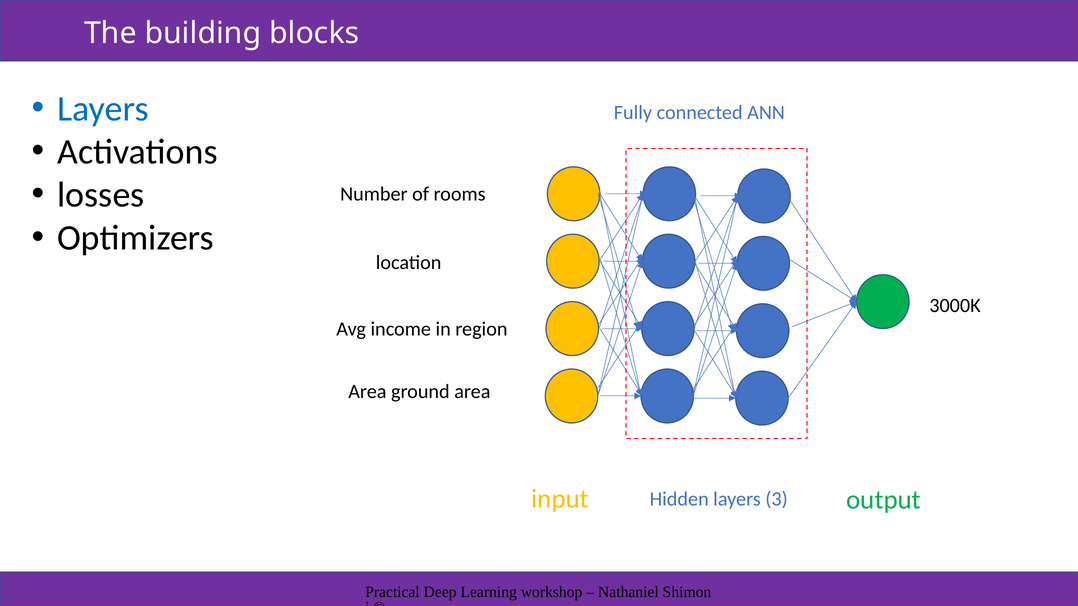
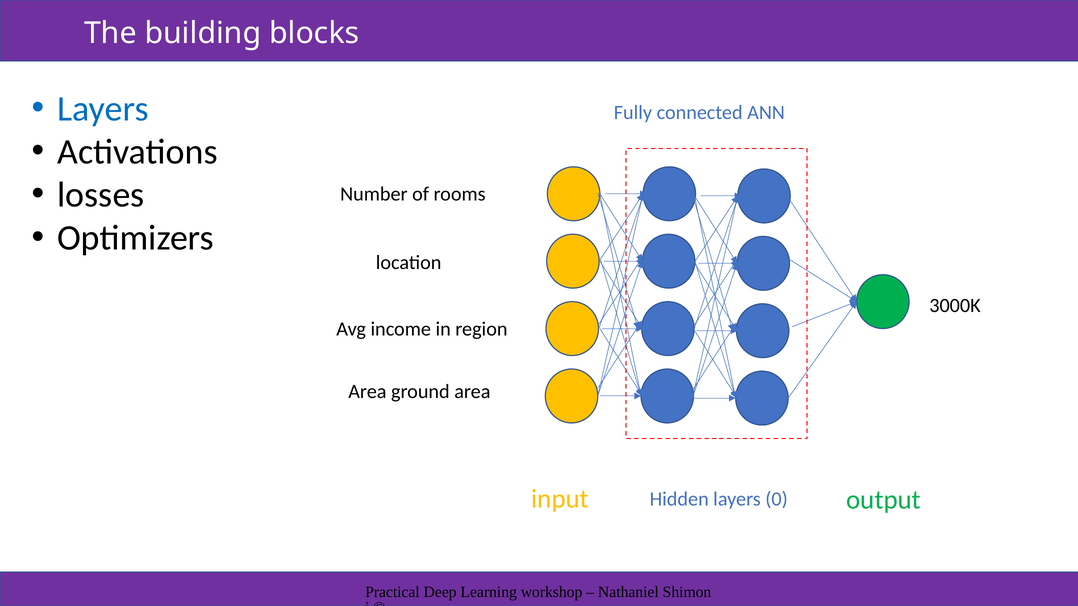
3: 3 -> 0 (777, 500)
